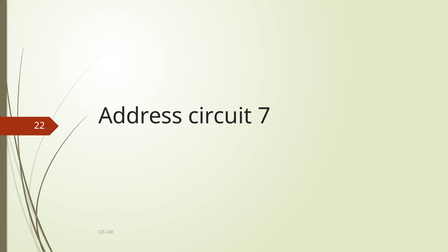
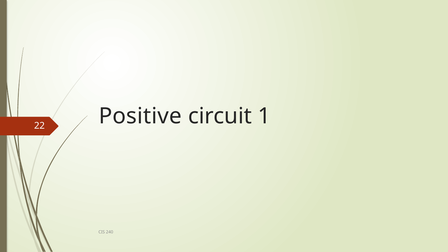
Address: Address -> Positive (140, 116)
7: 7 -> 1 (264, 116)
